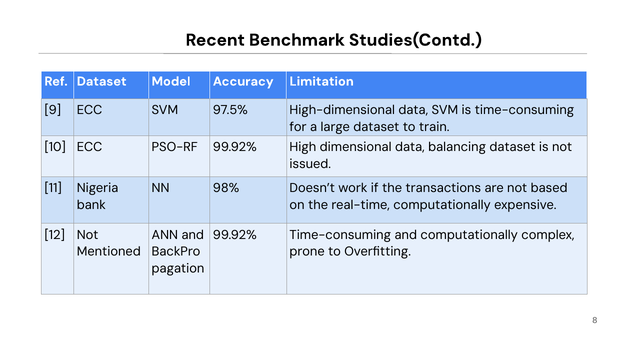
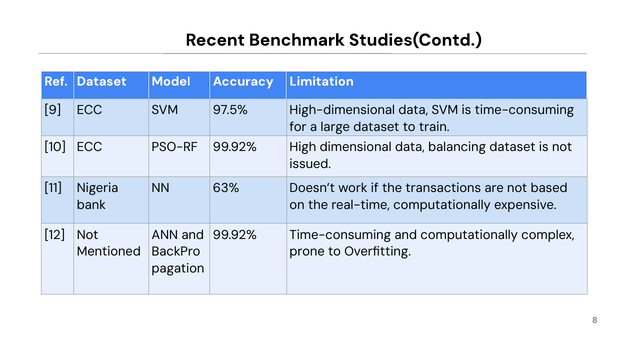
98%: 98% -> 63% (226, 189)
